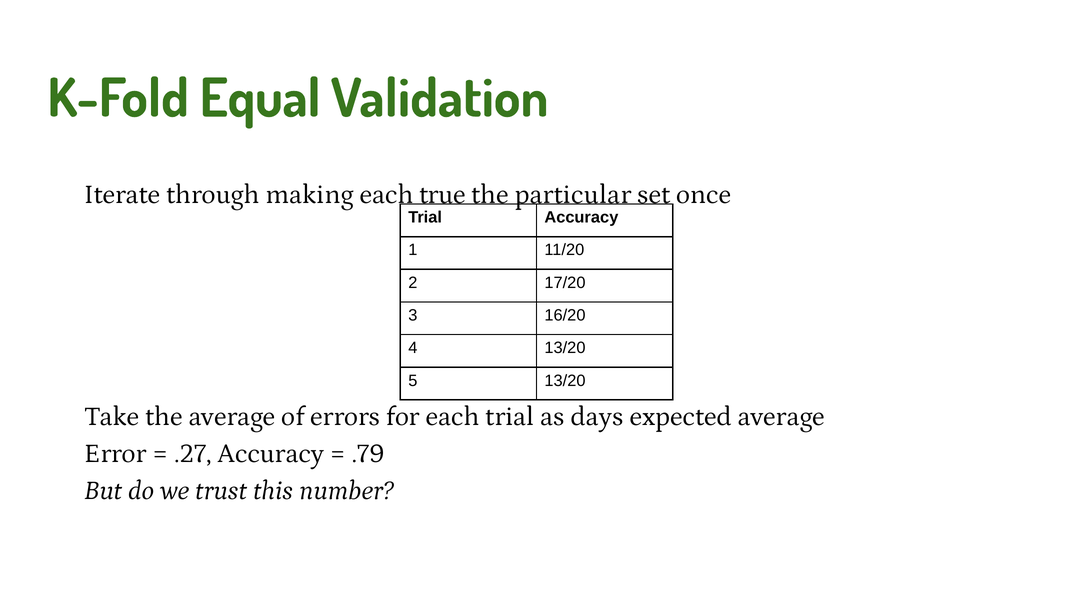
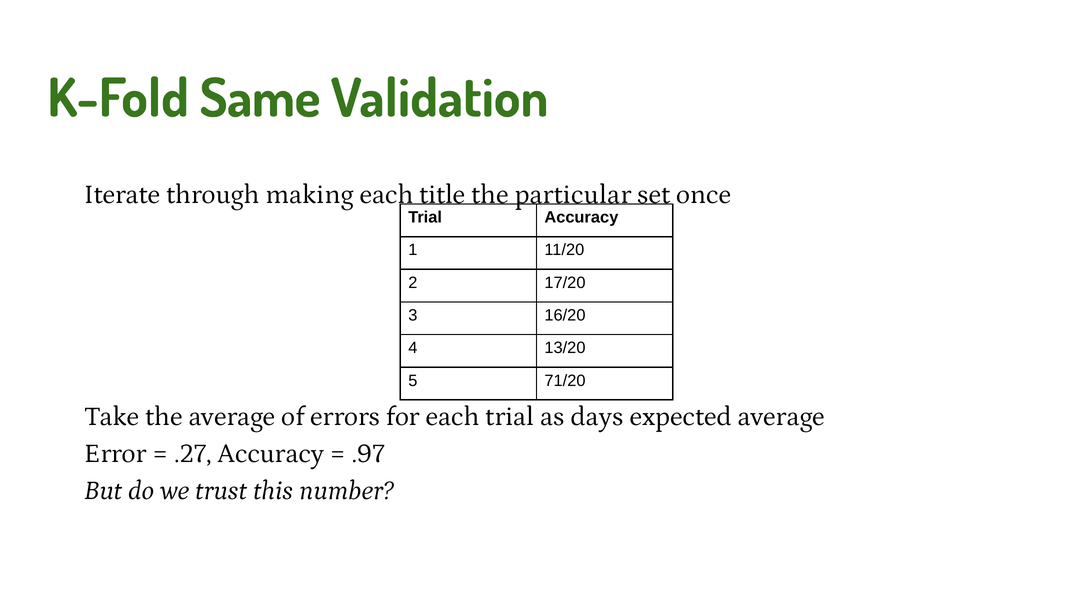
Equal: Equal -> Same (260, 99)
true: true -> title (442, 194)
5 13/20: 13/20 -> 71/20 (565, 380)
.79: .79 -> .97 (368, 453)
